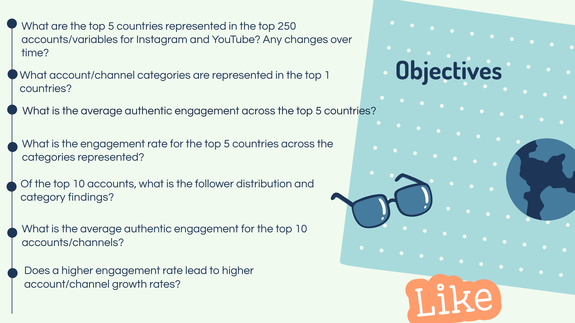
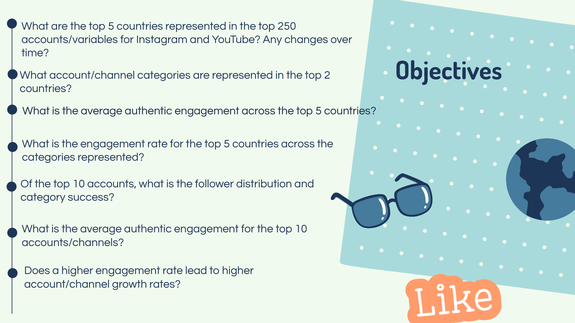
1: 1 -> 2 (327, 75)
findings: findings -> success (91, 198)
